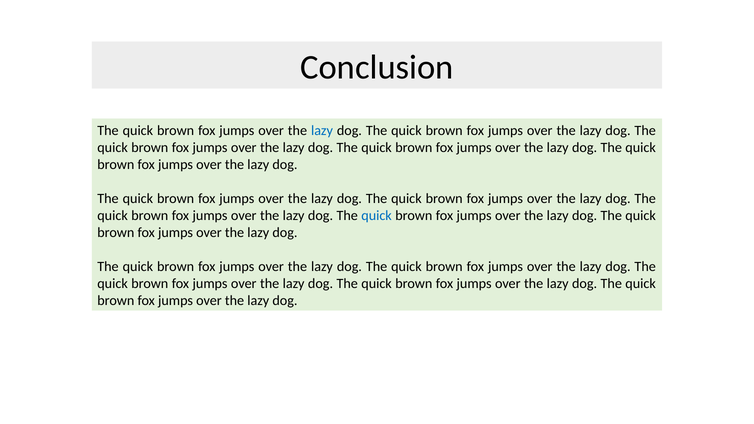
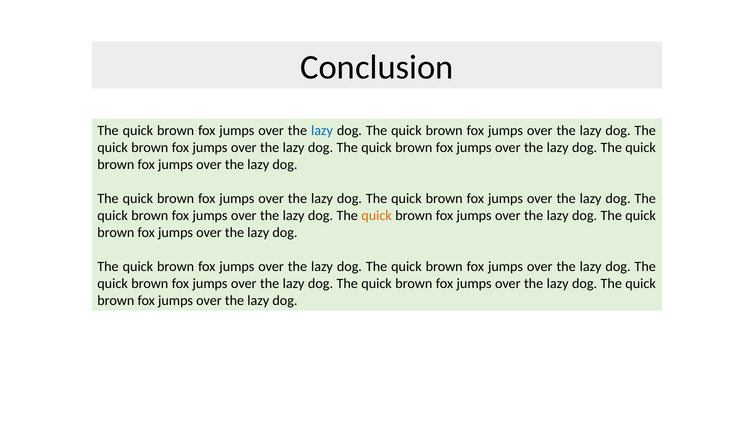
quick colour: blue -> orange (377, 216)
